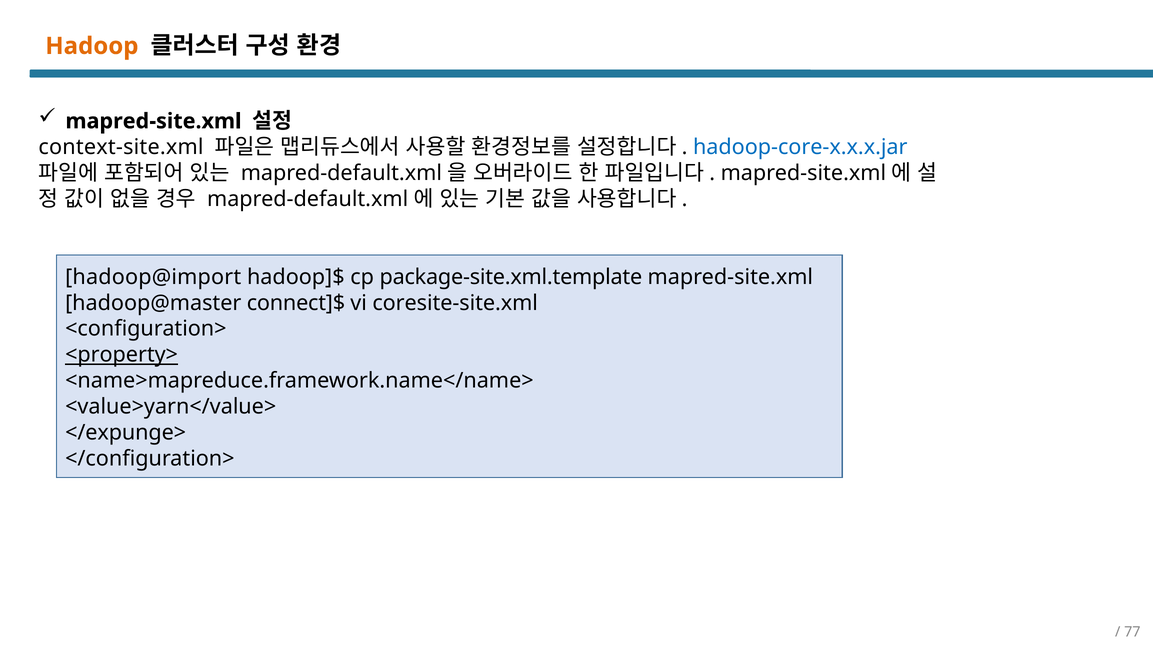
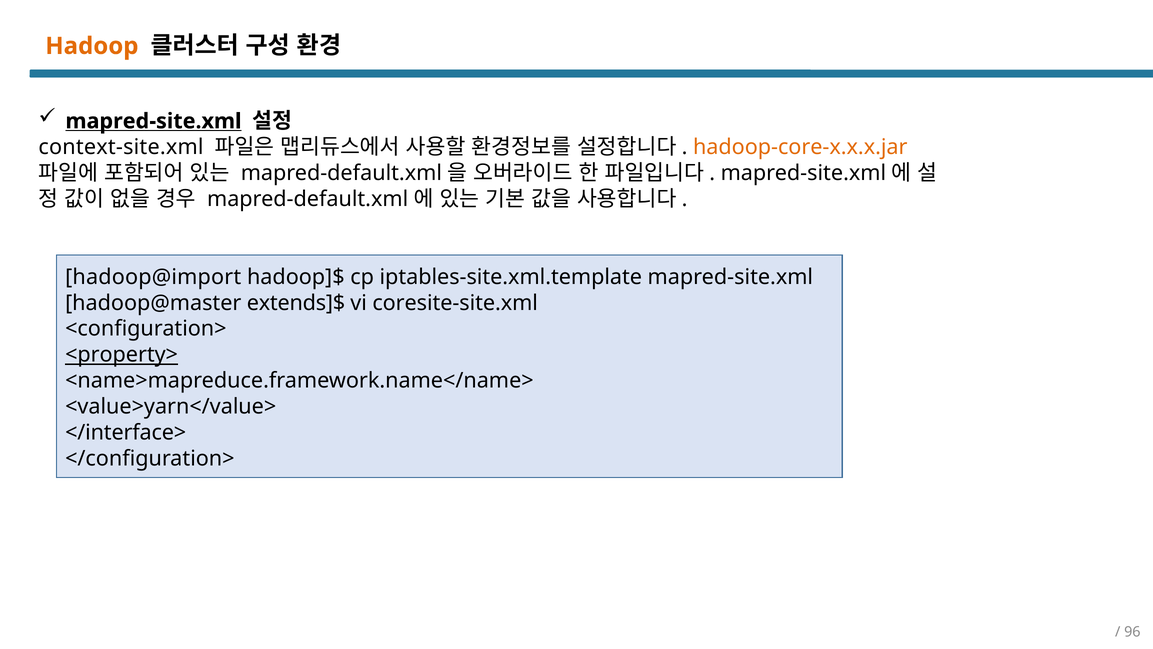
mapred-site.xml underline: none -> present (153, 121)
hadoop-core-x.x.x.jar colour: blue -> orange (800, 147)
package-site.xml.template: package-site.xml.template -> iptables-site.xml.template (511, 277)
connect]$: connect]$ -> extends]$ (296, 303)
</expunge>: </expunge> -> </interface> (126, 432)
77: 77 -> 96 (1132, 632)
